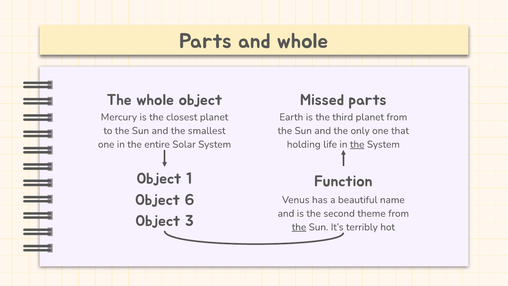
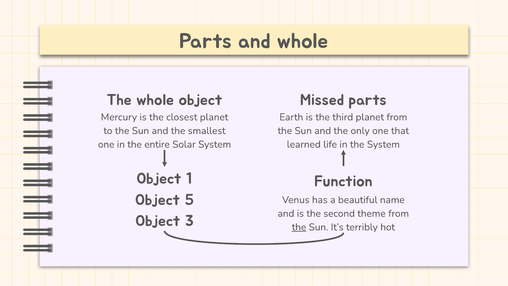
holding: holding -> learned (304, 144)
the underline: present -> none (357, 144)
6: 6 -> 5 (189, 200)
